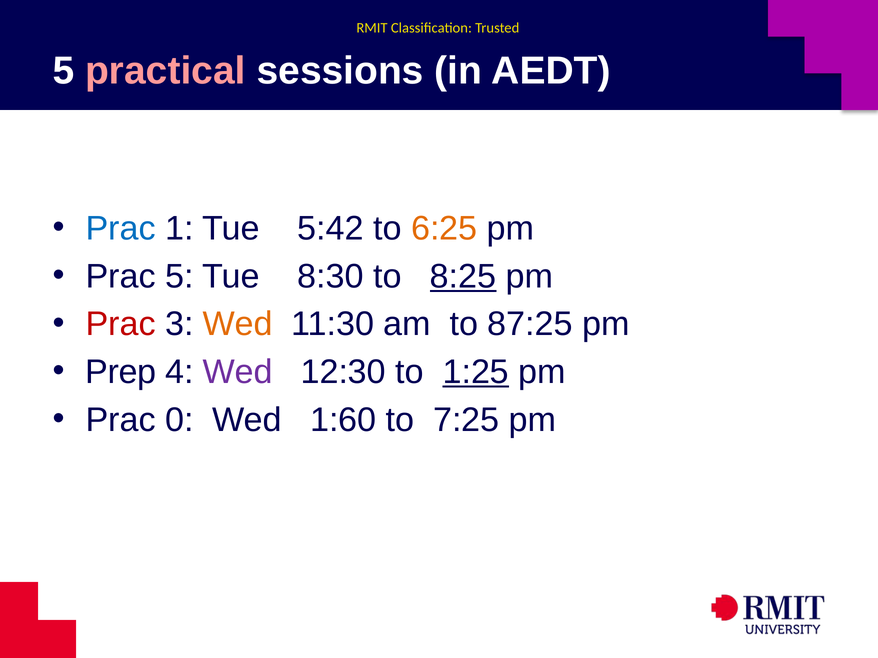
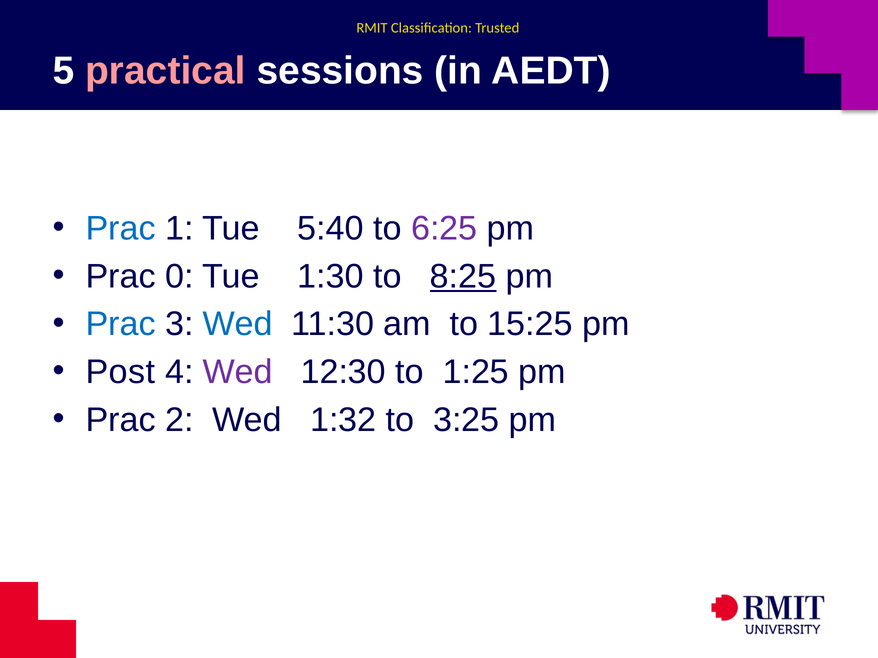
5:42: 5:42 -> 5:40 (331, 229)
6:25 colour: orange -> purple (444, 229)
Prac 5: 5 -> 0 (179, 277)
8:30: 8:30 -> 1:30 (331, 277)
Prac colour: red -> blue (121, 324)
Wed colour: orange -> blue (238, 324)
87:25: 87:25 -> 15:25 (530, 324)
Prep: Prep -> Post (120, 372)
1:25 underline: present -> none (476, 372)
0: 0 -> 2 (179, 420)
1:60: 1:60 -> 1:32 (343, 420)
7:25: 7:25 -> 3:25 (466, 420)
